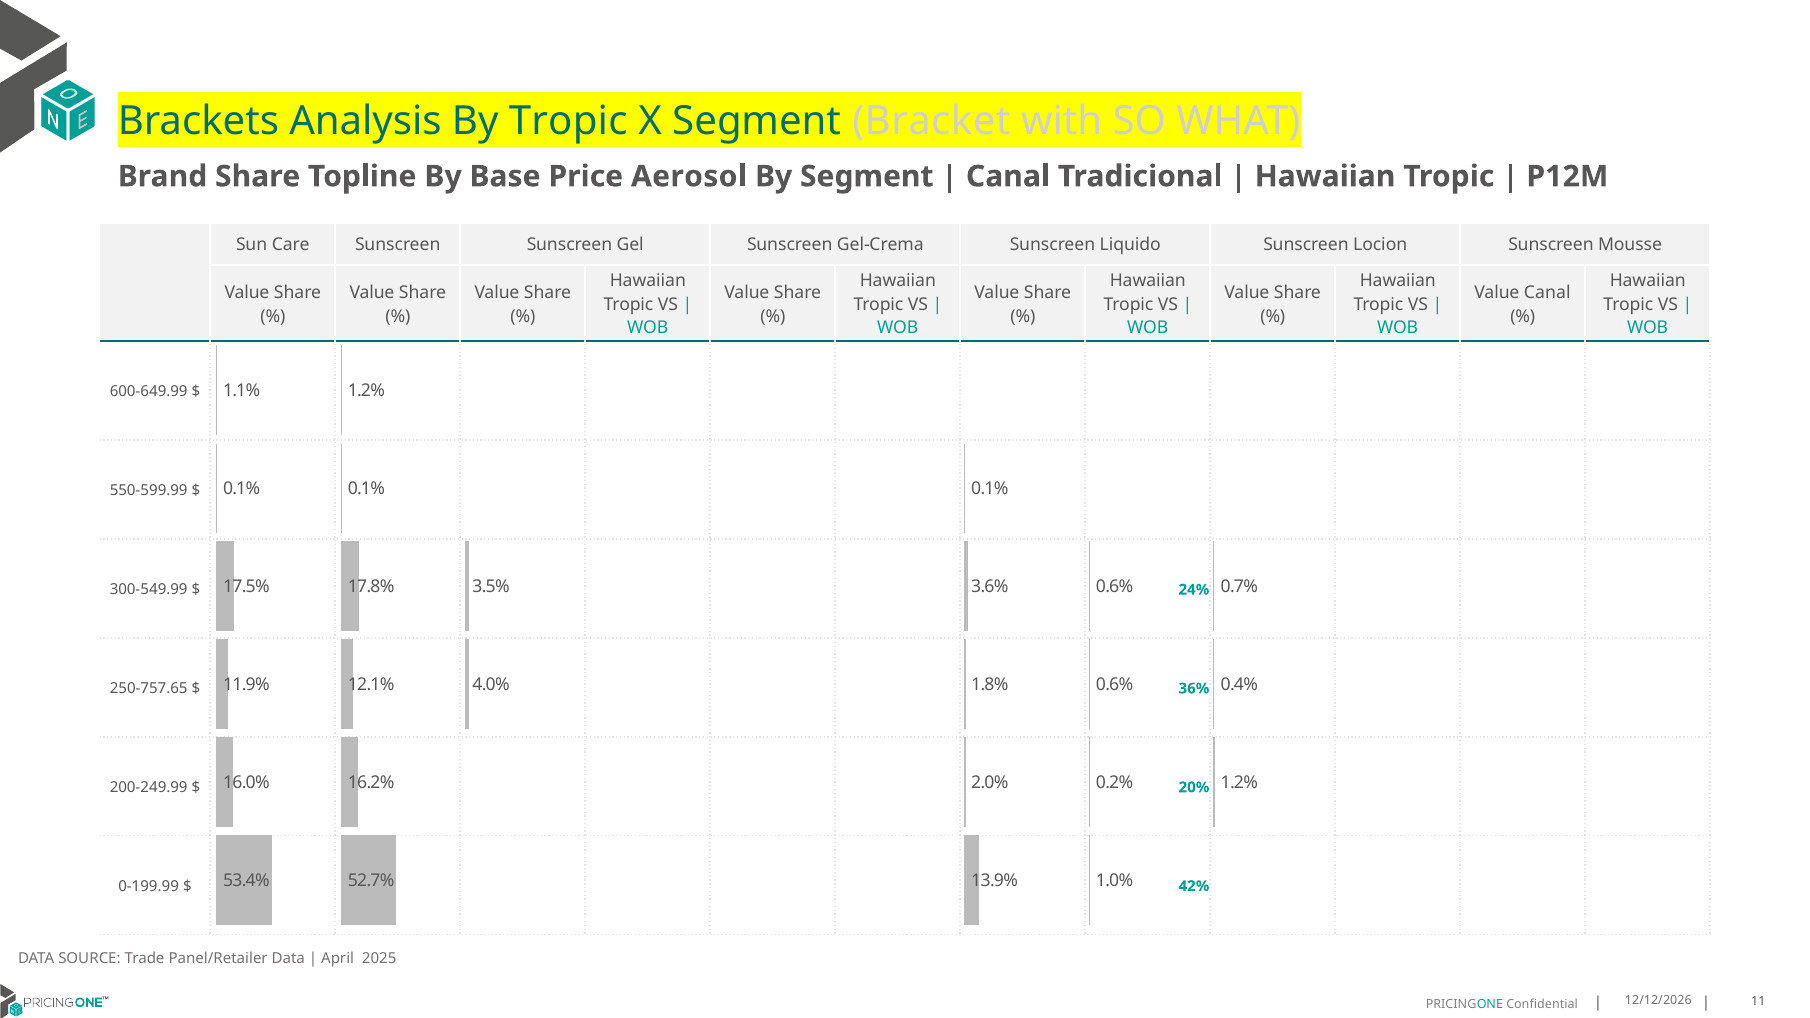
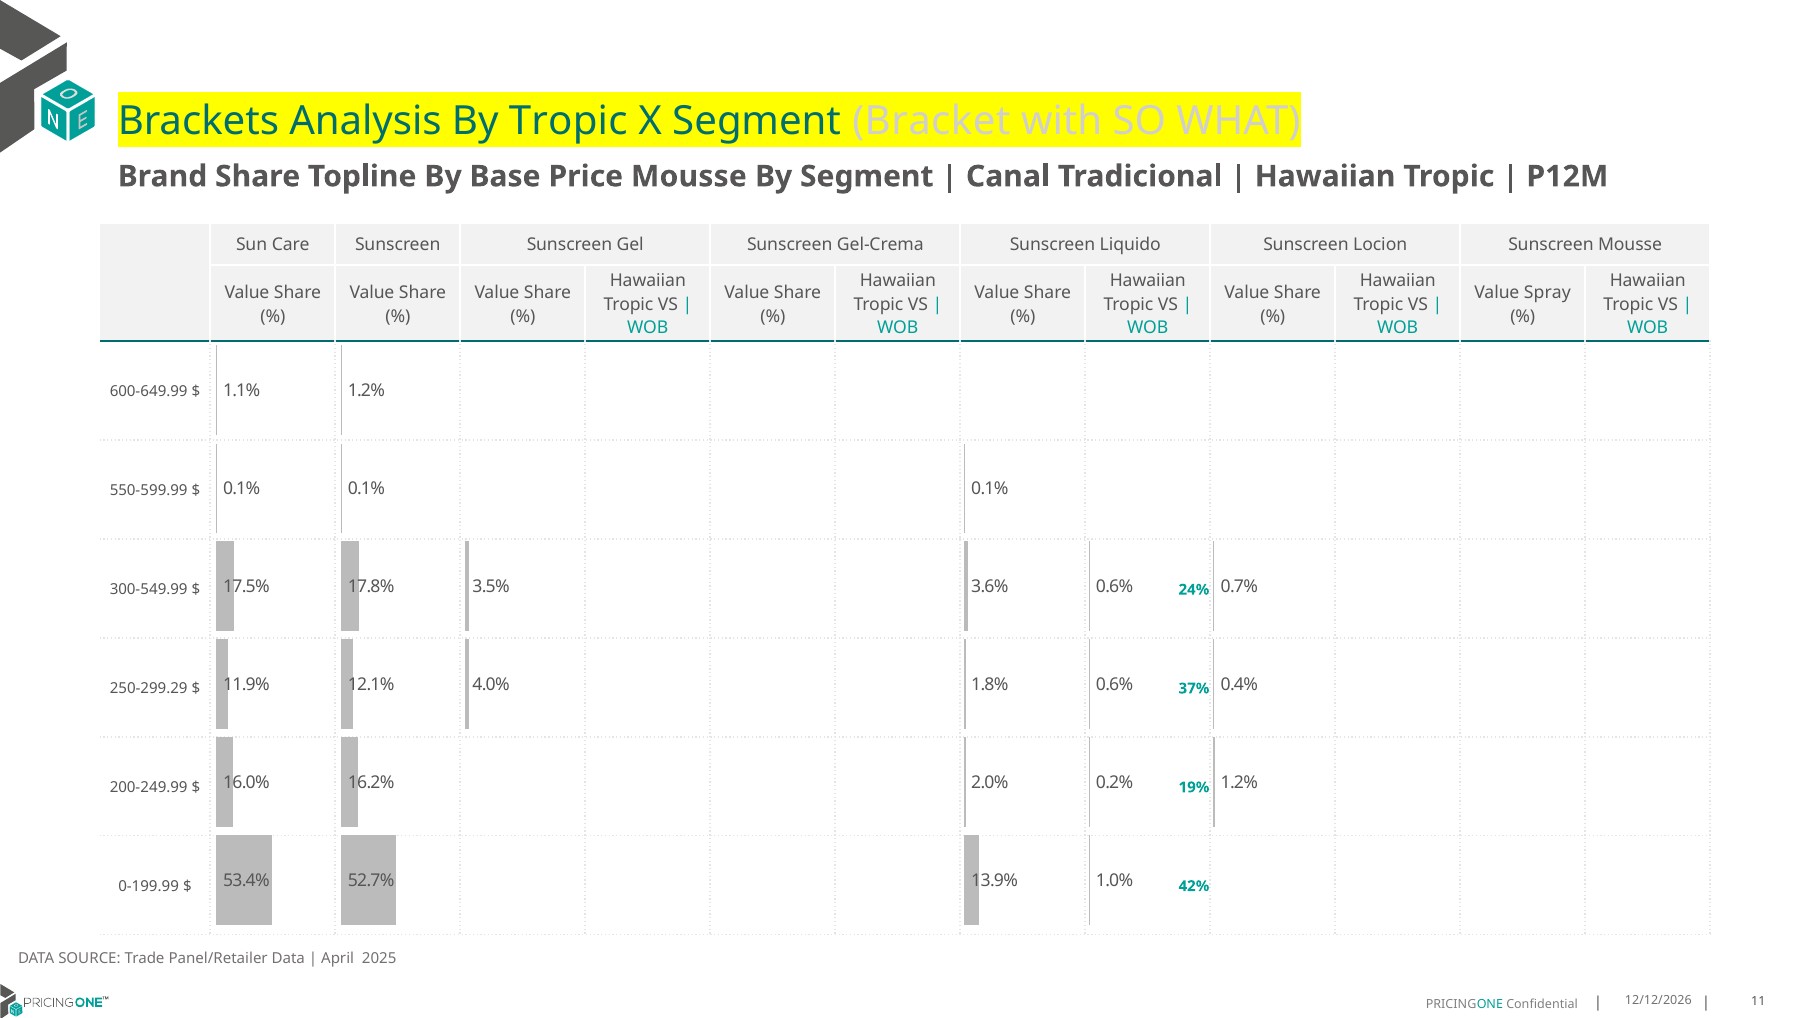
Price Aerosol: Aerosol -> Mousse (689, 176)
Value Canal: Canal -> Spray (1547, 292)
250-757.65: 250-757.65 -> 250-299.29 (149, 689)
36%: 36% -> 37% (1194, 689)
20%: 20% -> 19% (1194, 787)
